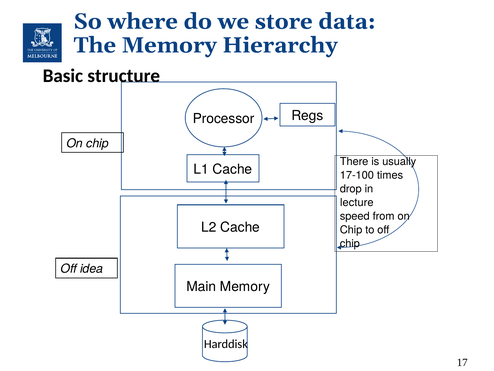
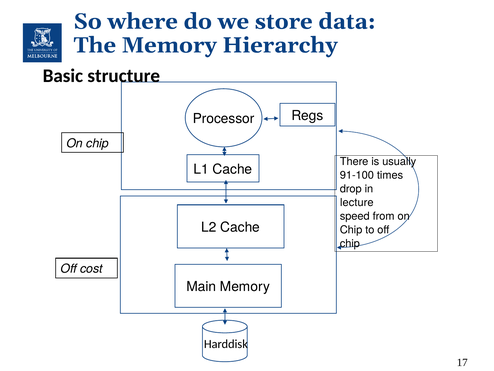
17-100: 17-100 -> 91-100 (357, 175)
idea: idea -> cost (91, 269)
